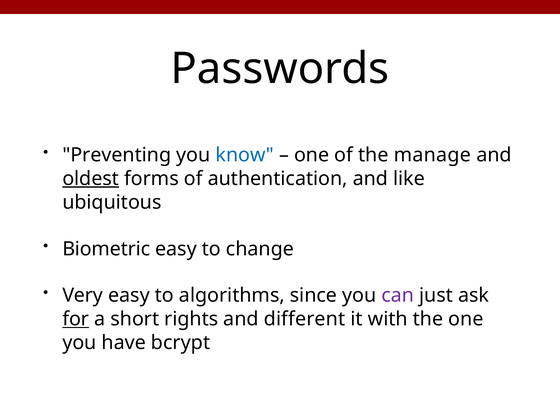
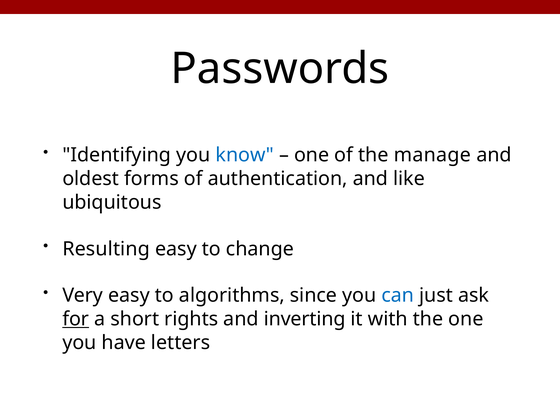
Preventing: Preventing -> Identifying (117, 155)
oldest underline: present -> none (91, 179)
Biometric: Biometric -> Resulting (106, 249)
can colour: purple -> blue (398, 295)
different: different -> inverting (305, 319)
bcrypt: bcrypt -> letters (181, 343)
